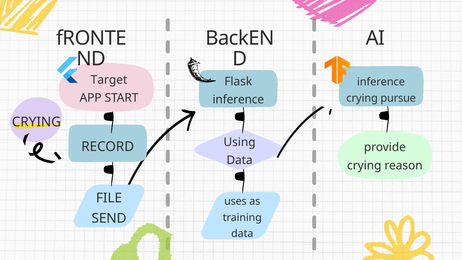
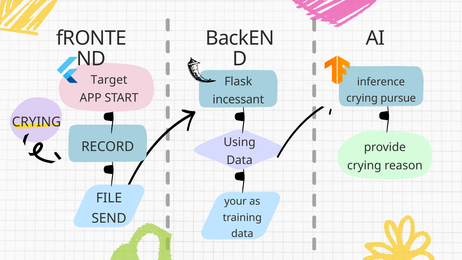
inference: inference -> incessant (238, 99)
uses: uses -> your (235, 201)
